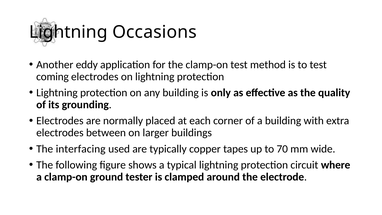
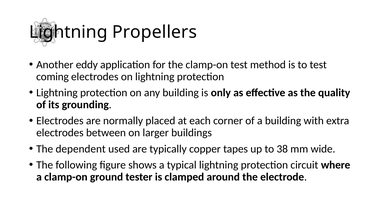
Occasions: Occasions -> Propellers (155, 32)
interfacing: interfacing -> dependent (81, 149)
70: 70 -> 38 (282, 149)
